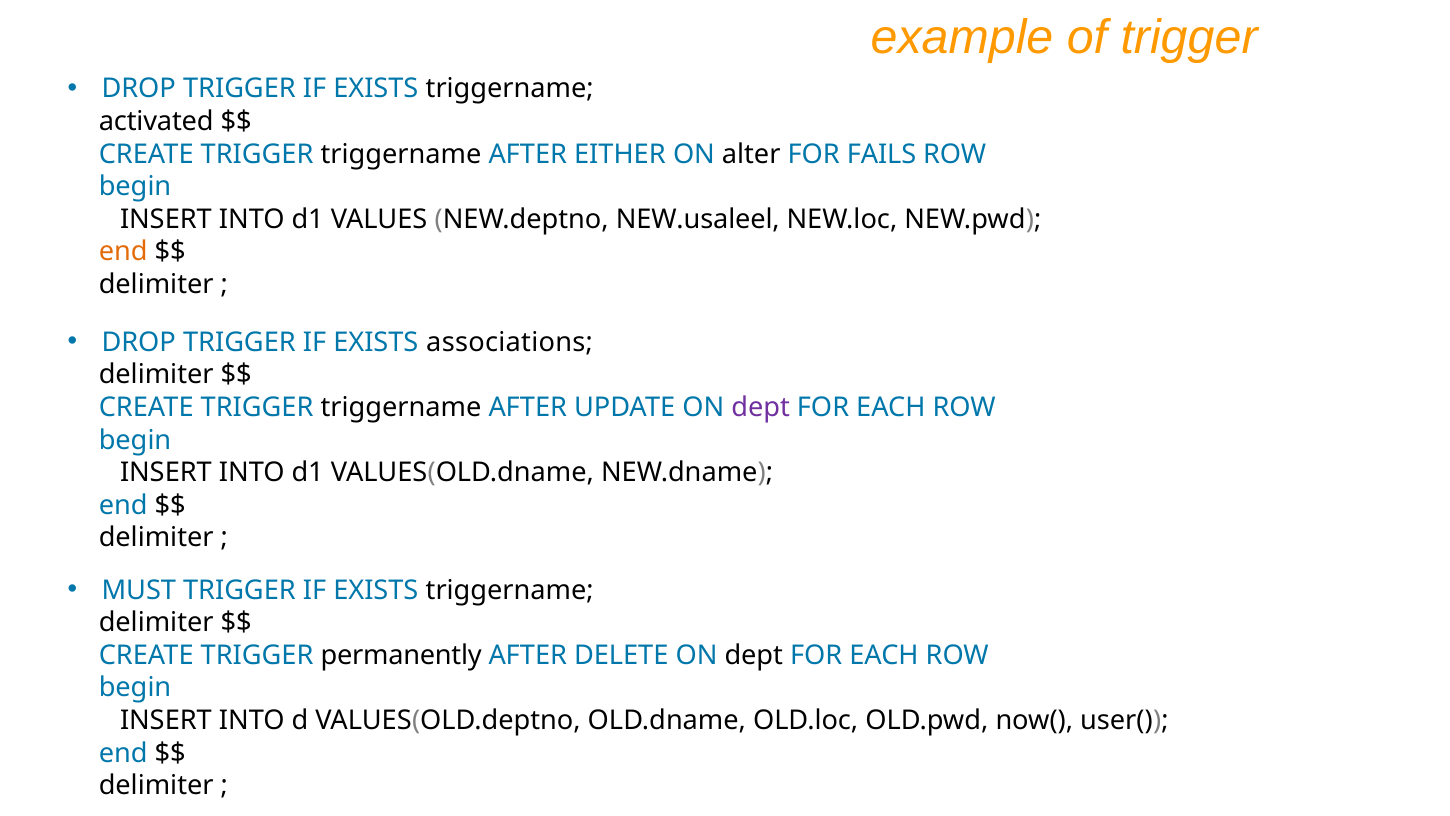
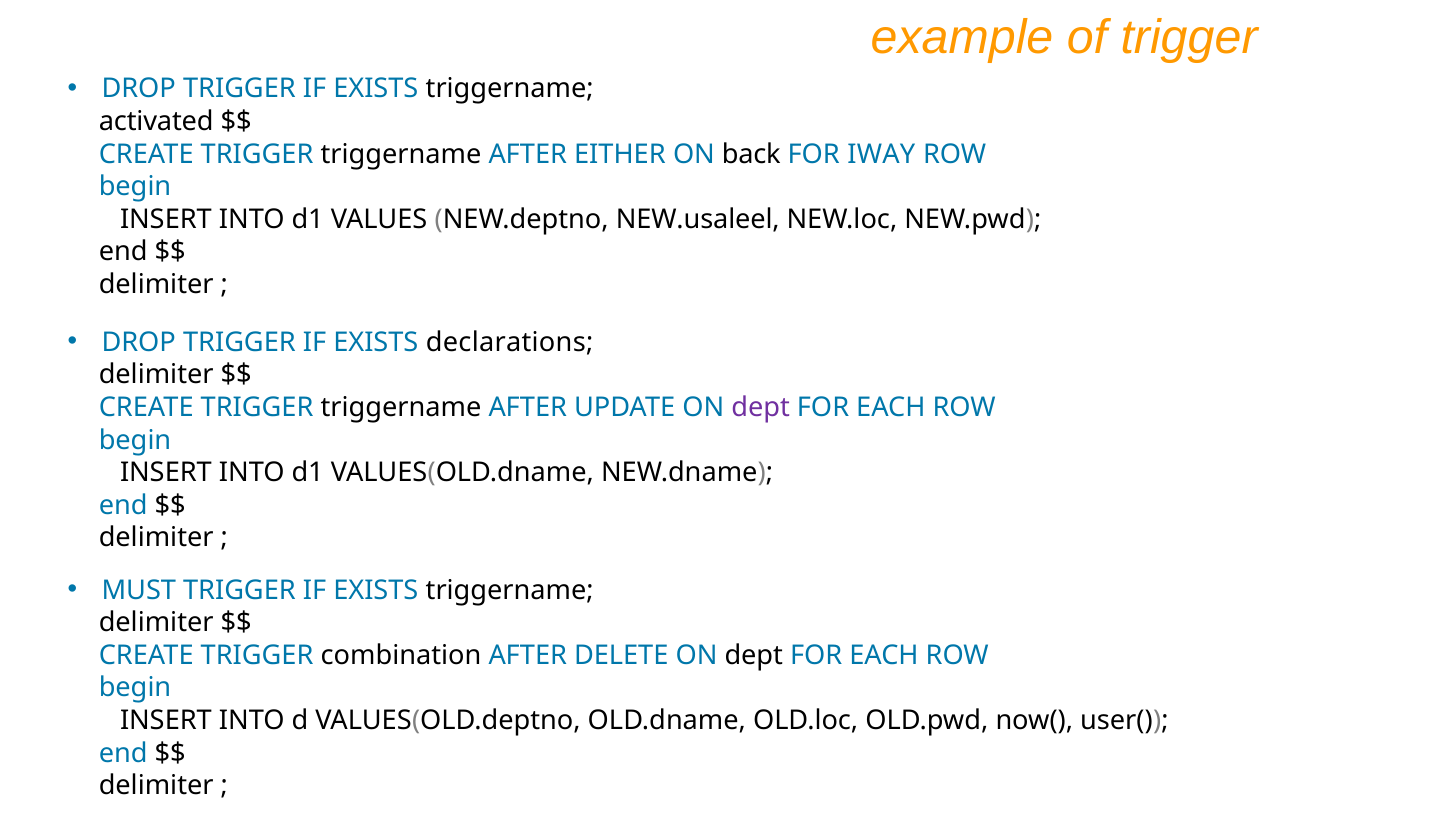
alter: alter -> back (751, 154)
FAILS: FAILS -> IWAY (881, 154)
end colour: orange -> black (123, 252)
associations: associations -> declarations (510, 342)
permanently: permanently -> combination (401, 655)
